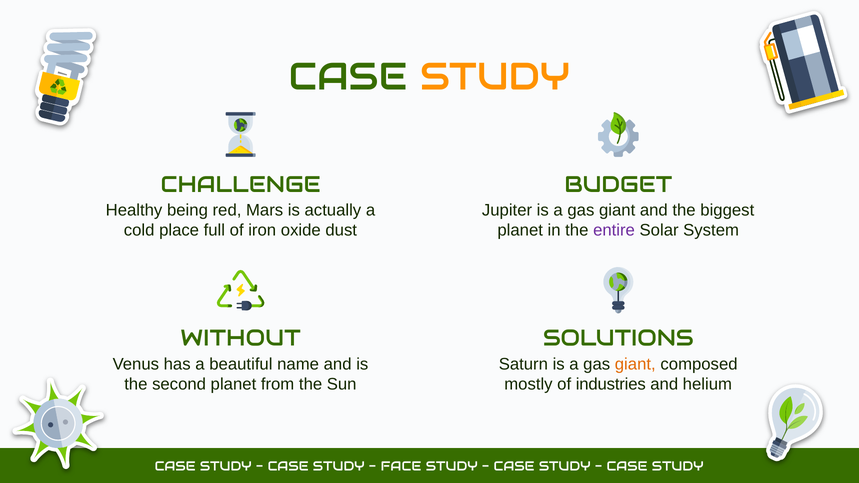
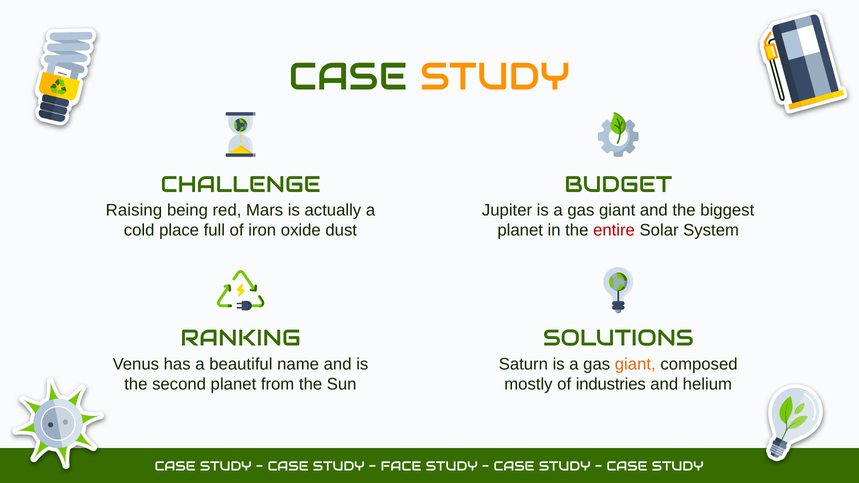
Healthy: Healthy -> Raising (134, 211)
entire colour: purple -> red (614, 231)
WITHOUT: WITHOUT -> RANKING (241, 338)
